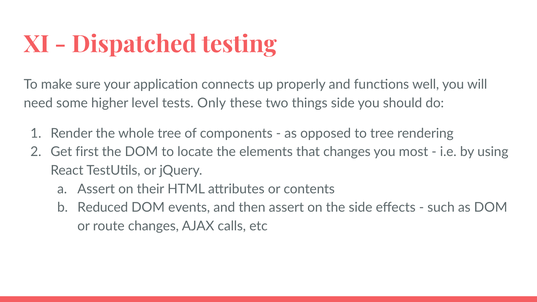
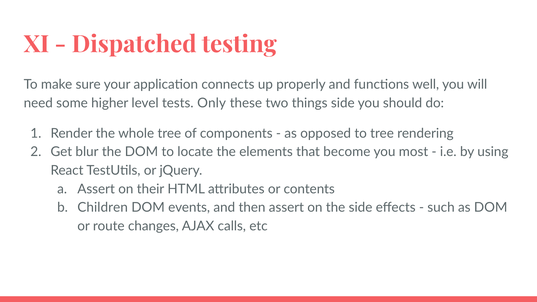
first: first -> blur (87, 152)
that changes: changes -> become (347, 152)
Reduced: Reduced -> Children (103, 207)
